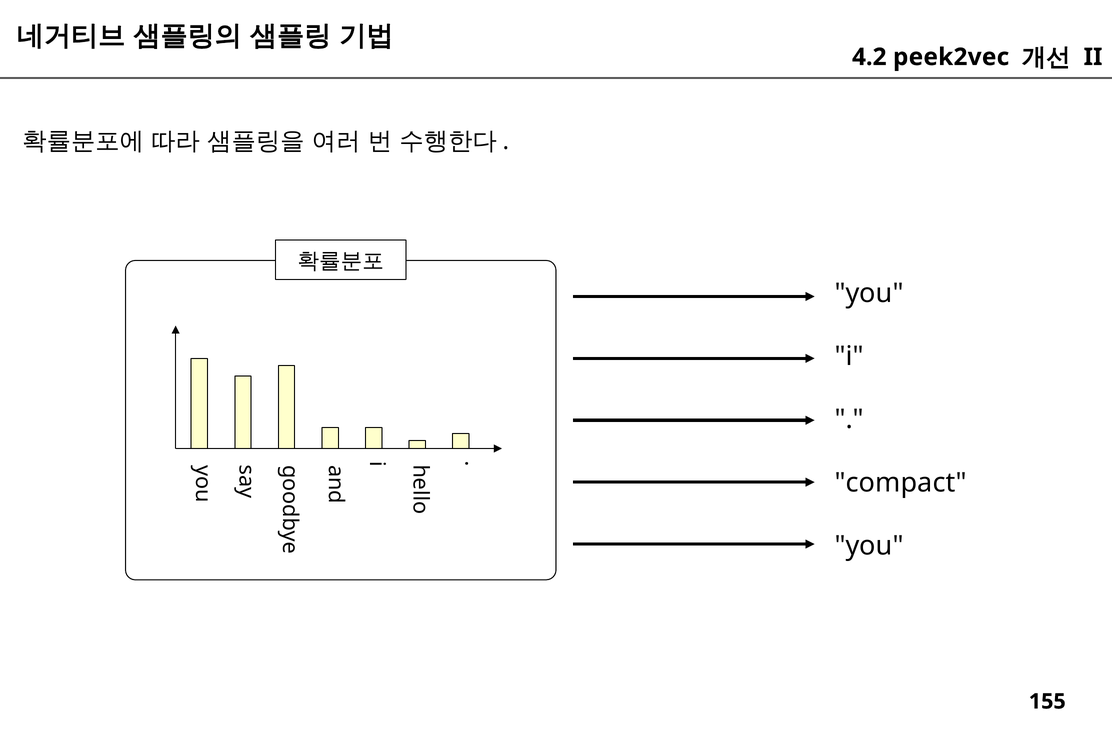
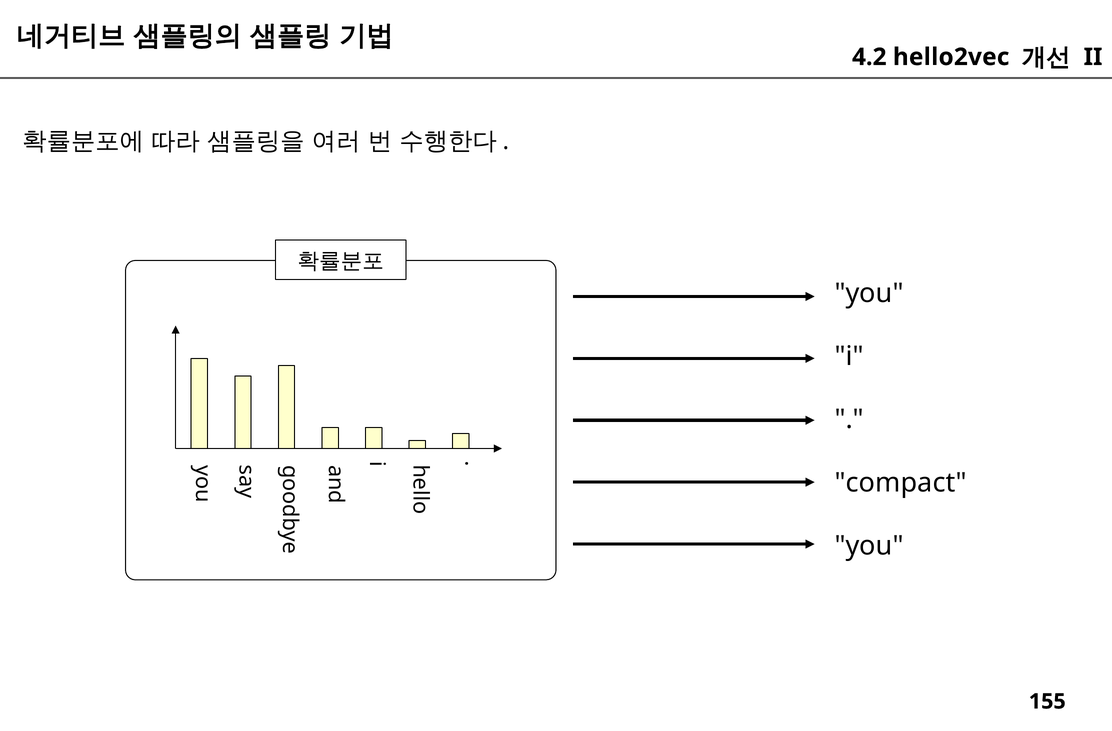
peek2vec: peek2vec -> hello2vec (951, 57)
